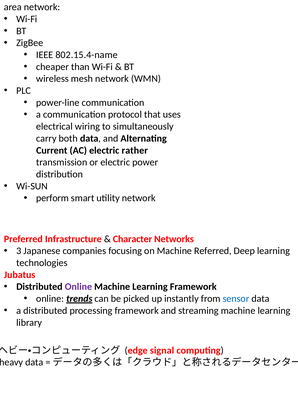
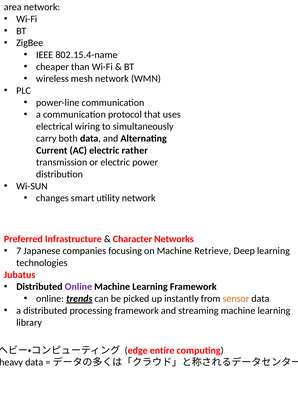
perform: perform -> changes (53, 198)
3: 3 -> 7 (19, 250)
Referred: Referred -> Retrieve (213, 250)
sensor colour: blue -> orange (236, 298)
signal: signal -> entire (162, 350)
